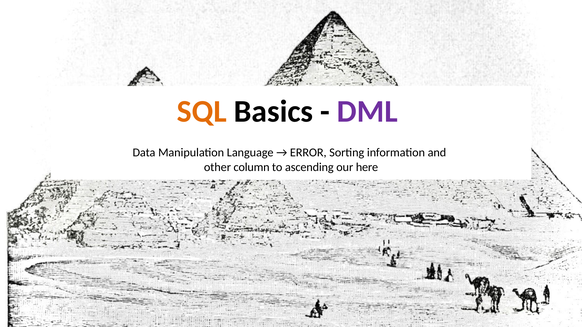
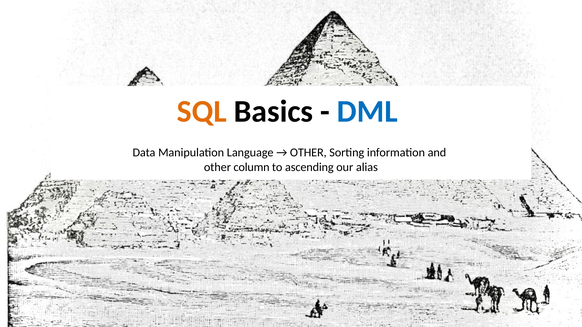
DML colour: purple -> blue (367, 111)
ERROR: ERROR -> OTHER (308, 153)
here: here -> alias (367, 168)
